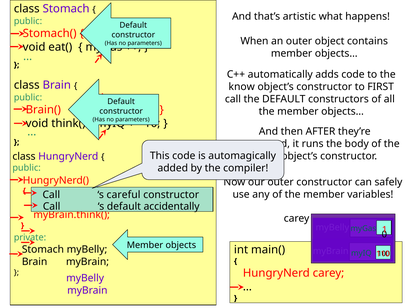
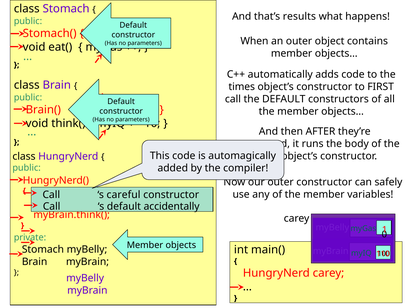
artistic: artistic -> results (299, 17)
know: know -> times (242, 87)
